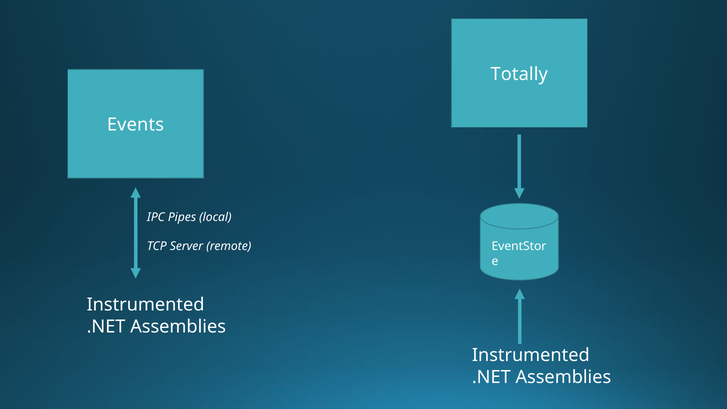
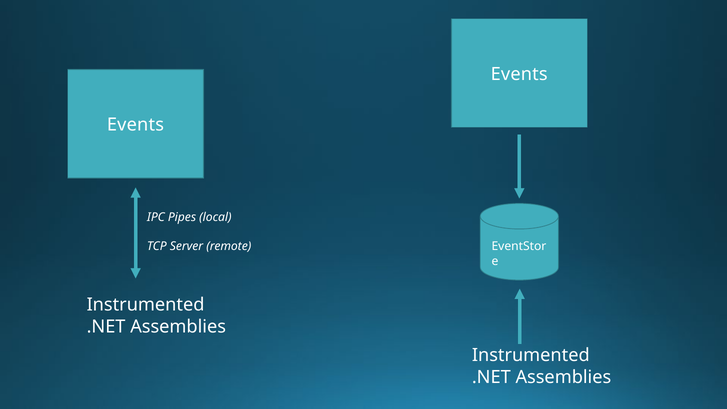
Totally: Totally -> Events (519, 74)
